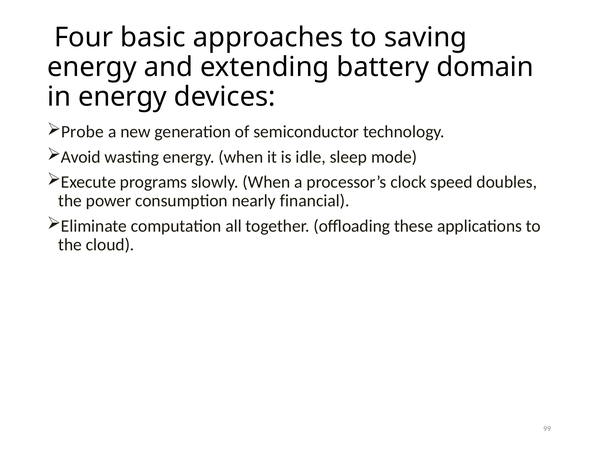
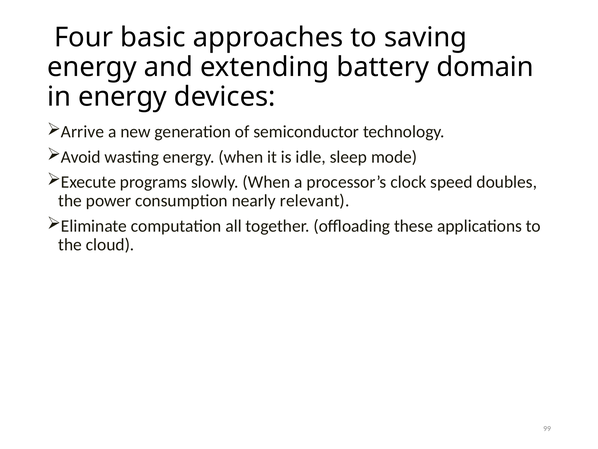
Probe: Probe -> Arrive (83, 132)
financial: financial -> relevant (315, 201)
